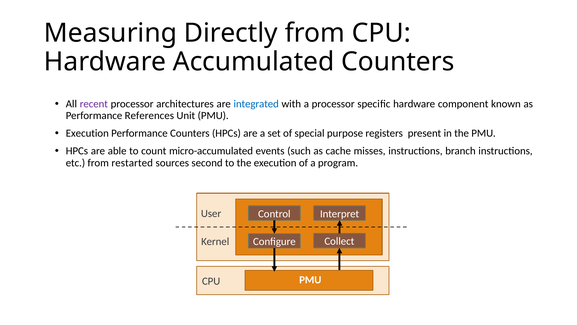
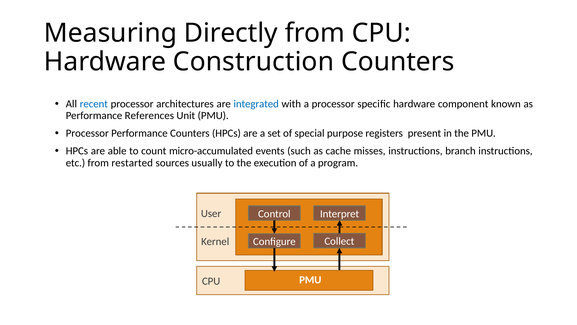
Accumulated: Accumulated -> Construction (253, 62)
recent colour: purple -> blue (94, 104)
Execution: Execution -> Processor (87, 133)
second: second -> usually (207, 163)
